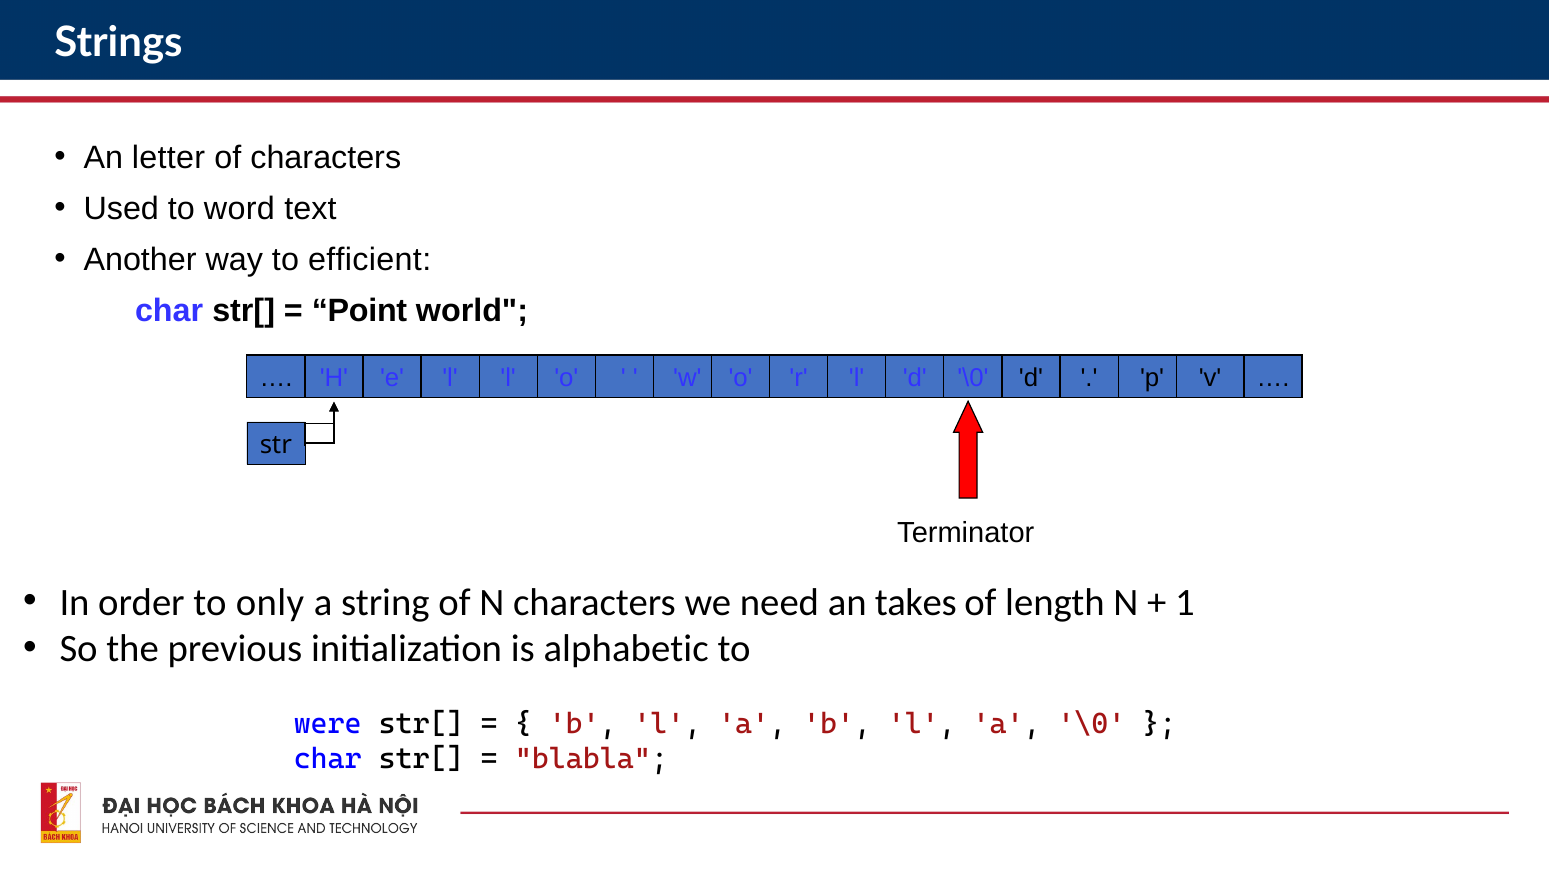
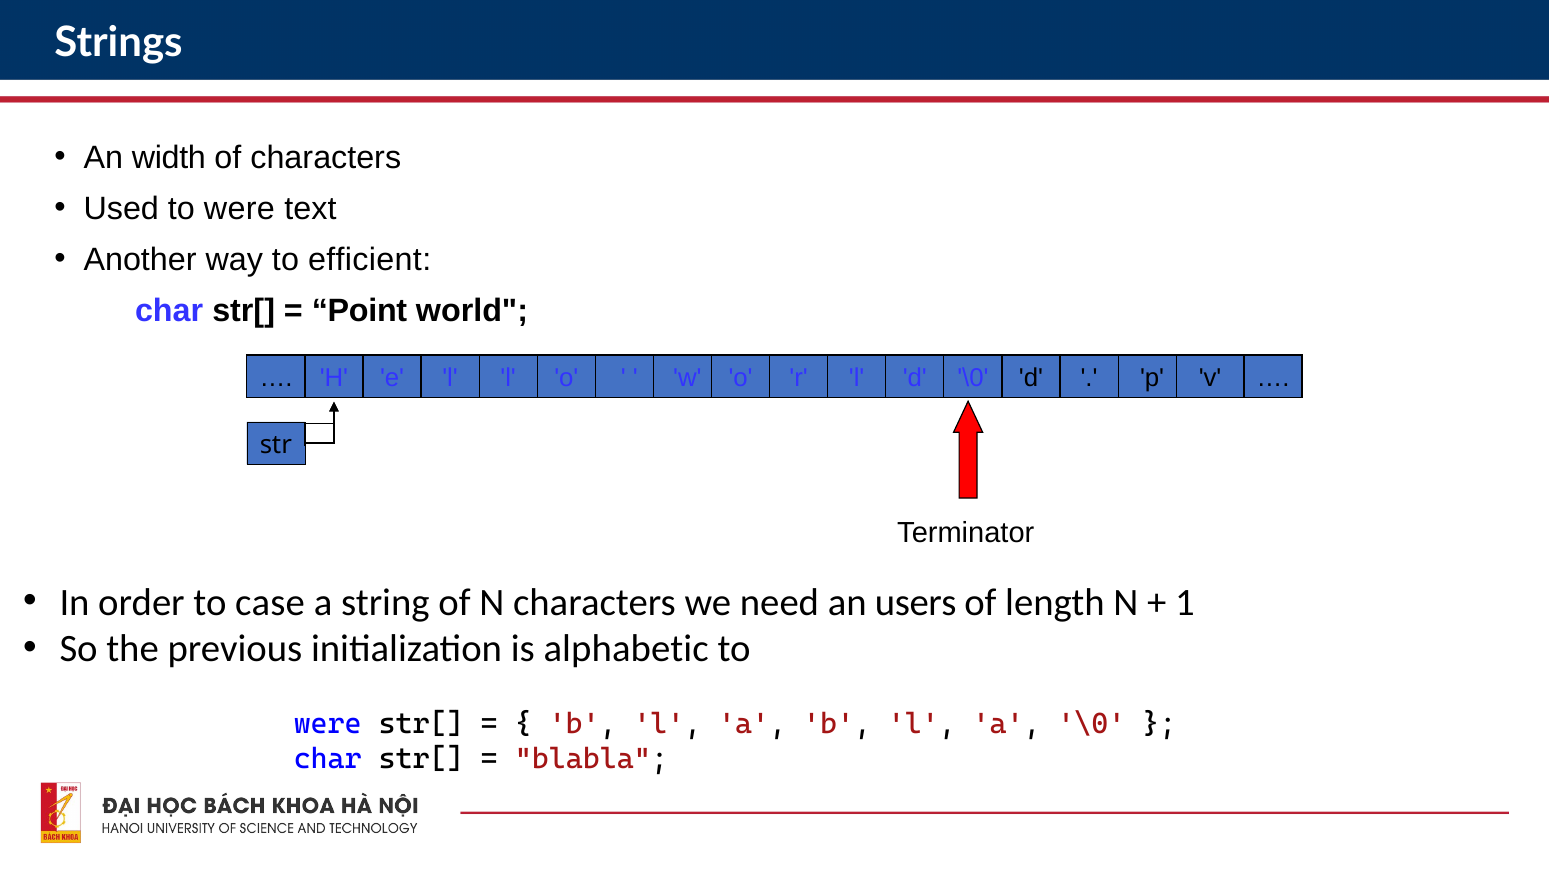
letter: letter -> width (169, 158)
Used to word: word -> were (239, 209)
only: only -> case (270, 603)
takes: takes -> users (916, 603)
